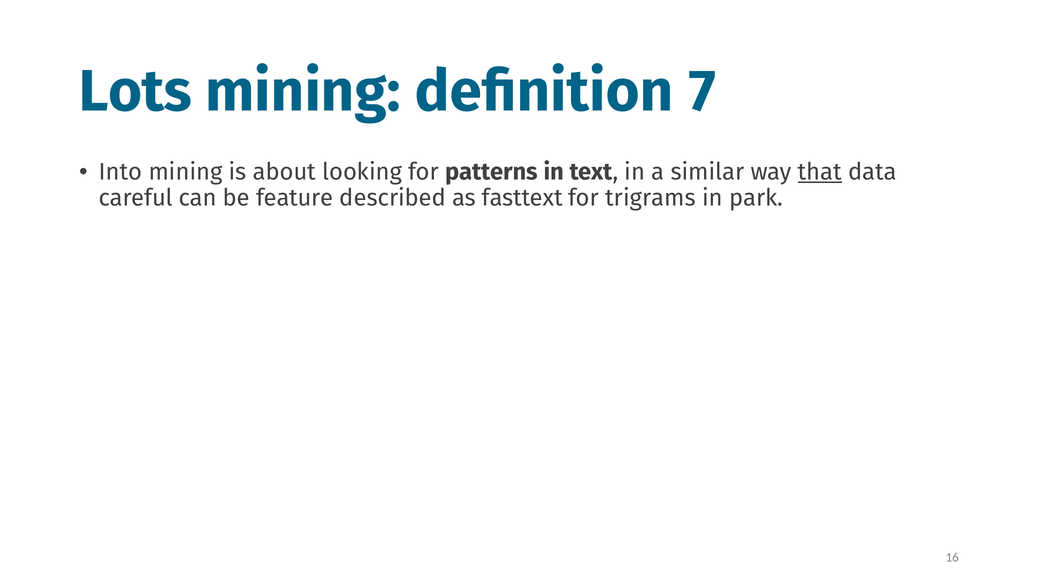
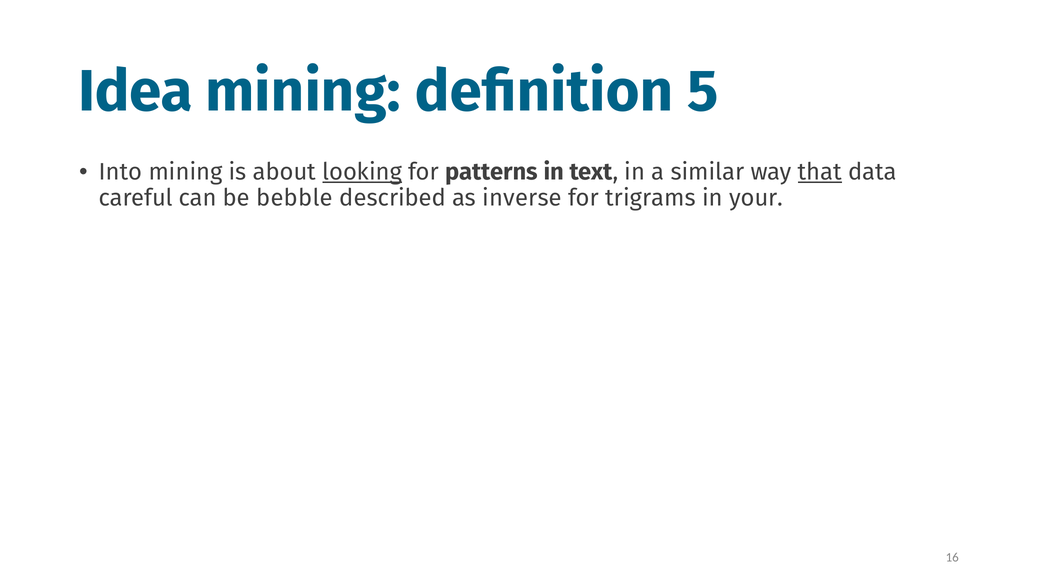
Lots: Lots -> Idea (136, 92)
7: 7 -> 5 (703, 92)
looking underline: none -> present (362, 172)
feature: feature -> bebble (295, 198)
fasttext: fasttext -> inverse (522, 198)
park: park -> your (756, 198)
